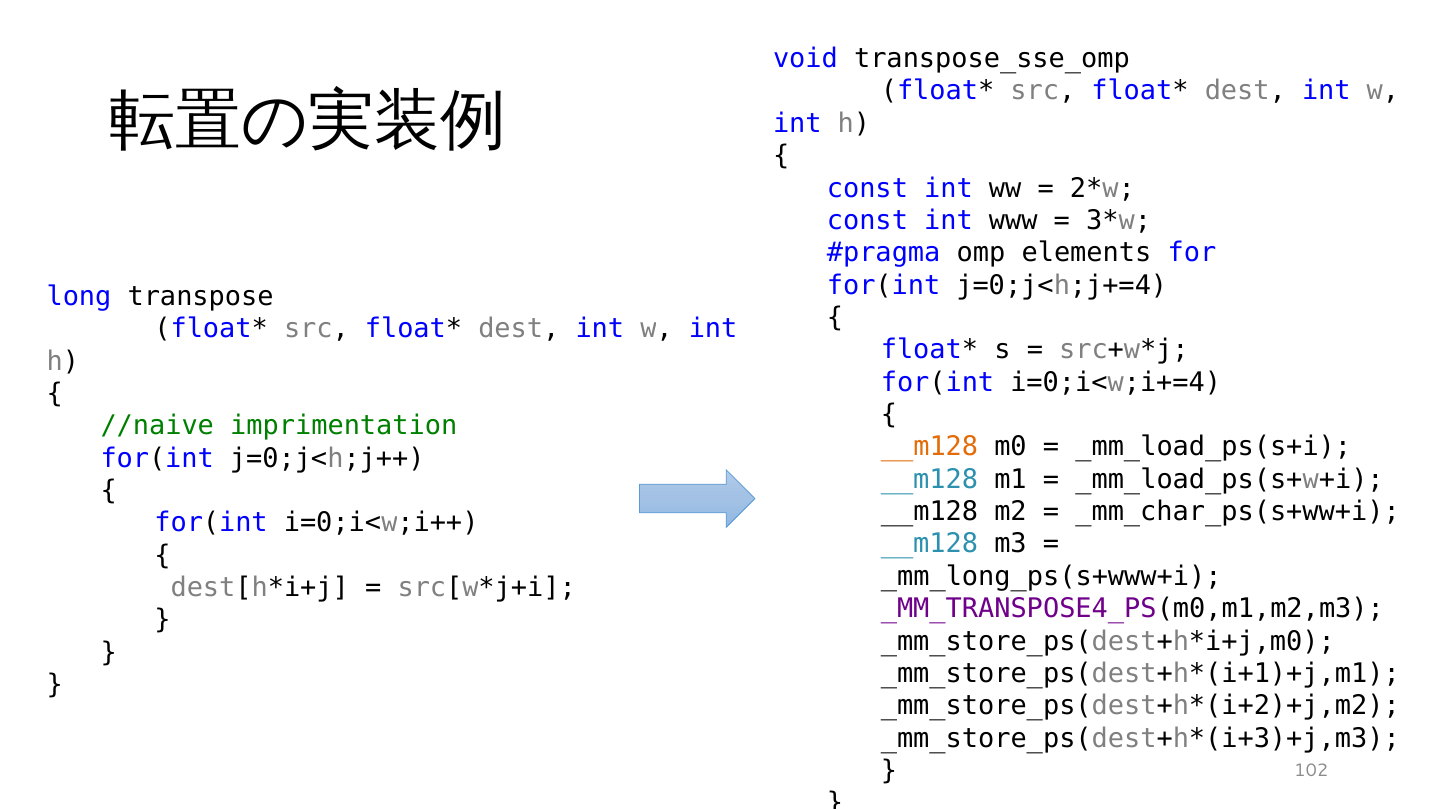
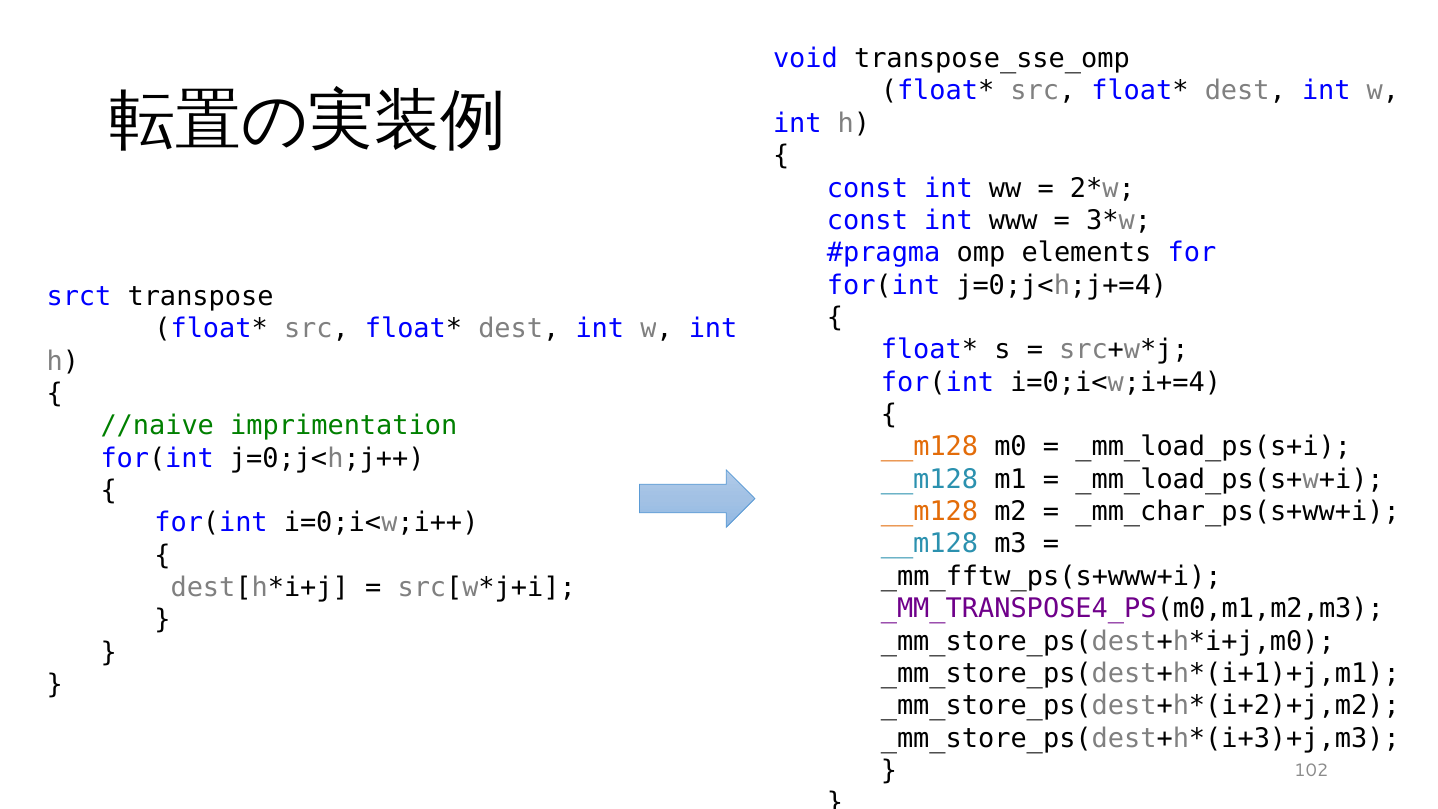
long: long -> srct (79, 296)
__m128 colour: black -> orange (930, 512)
_mm_long_ps(s+www+i: _mm_long_ps(s+www+i -> _mm_fftw_ps(s+www+i (1051, 576)
